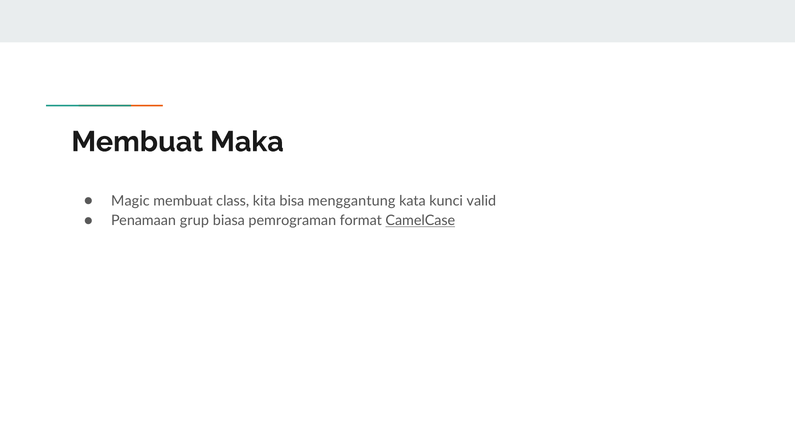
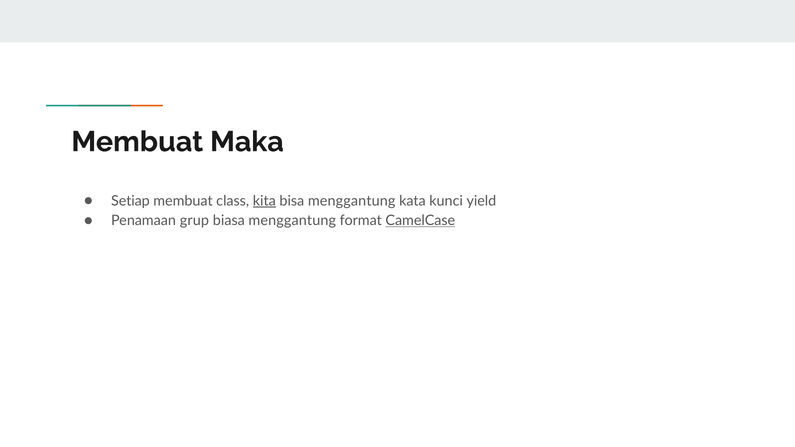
Magic: Magic -> Setiap (130, 201)
kita underline: none -> present (264, 201)
valid: valid -> yield (481, 201)
biasa pemrograman: pemrograman -> menggantung (292, 221)
